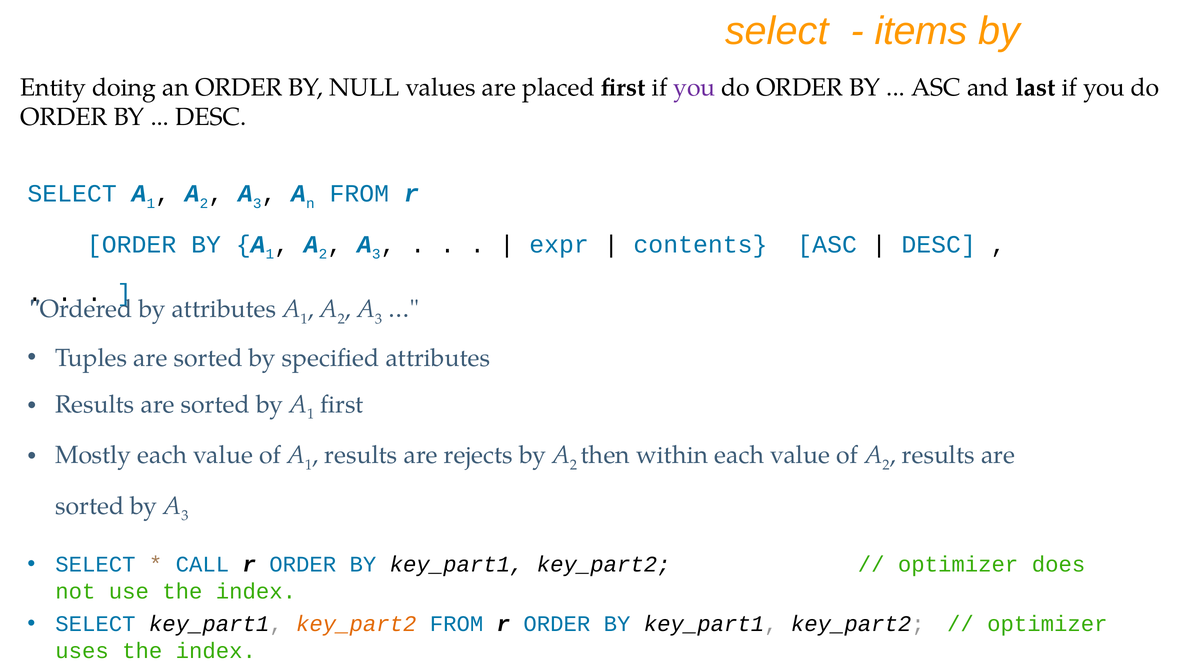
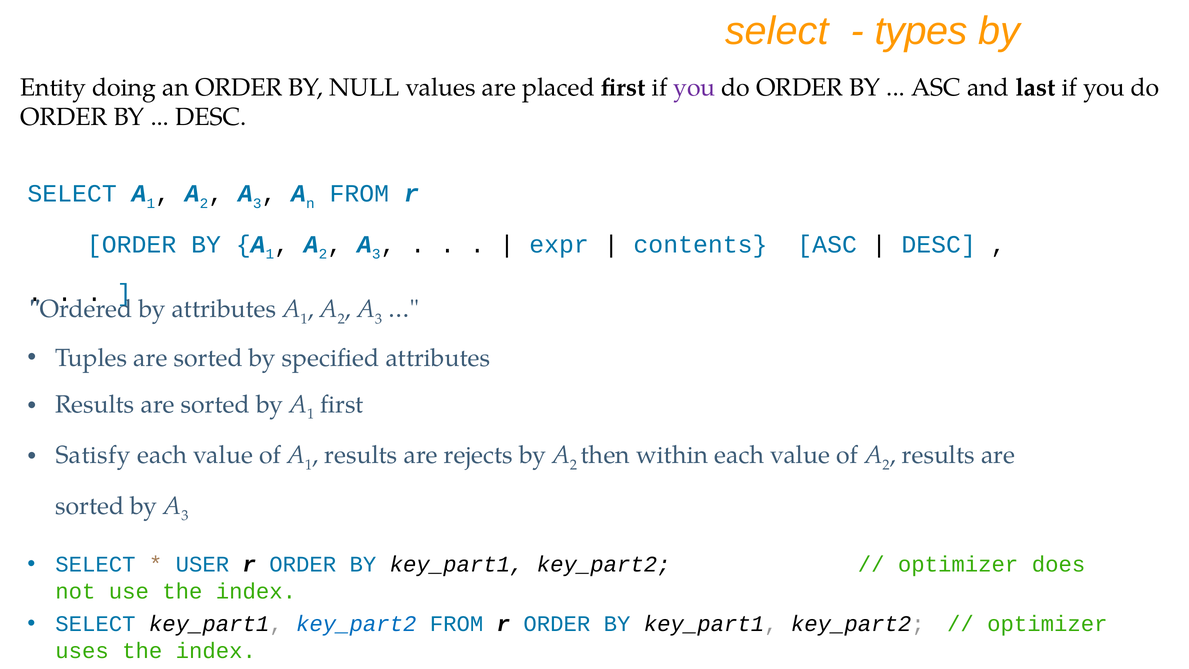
items: items -> types (921, 31)
Mostly: Mostly -> Satisfy (93, 455)
CALL: CALL -> USER (202, 564)
key_part2 colour: orange -> blue (356, 624)
